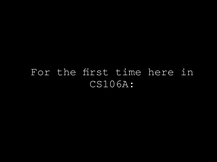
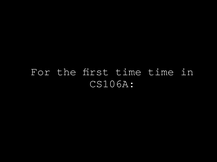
time here: here -> time (161, 72)
